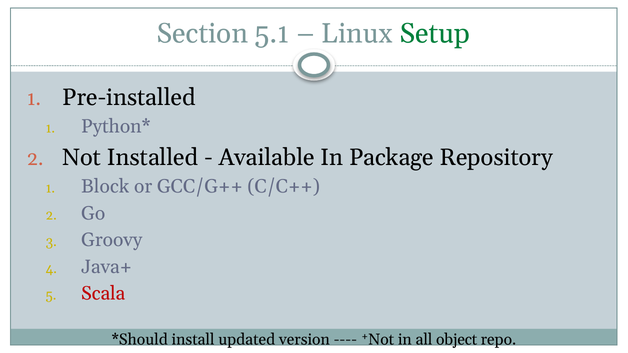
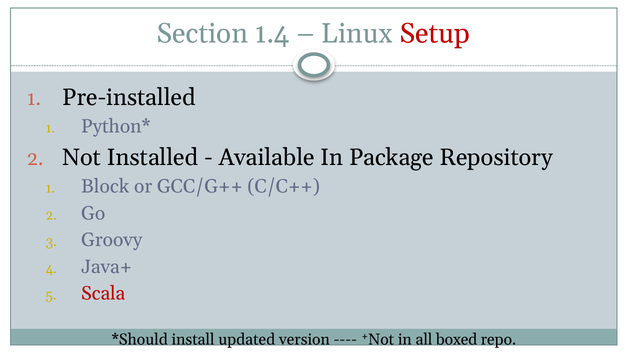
5.1: 5.1 -> 1.4 (272, 34)
Setup colour: green -> red (435, 34)
object: object -> boxed (457, 340)
